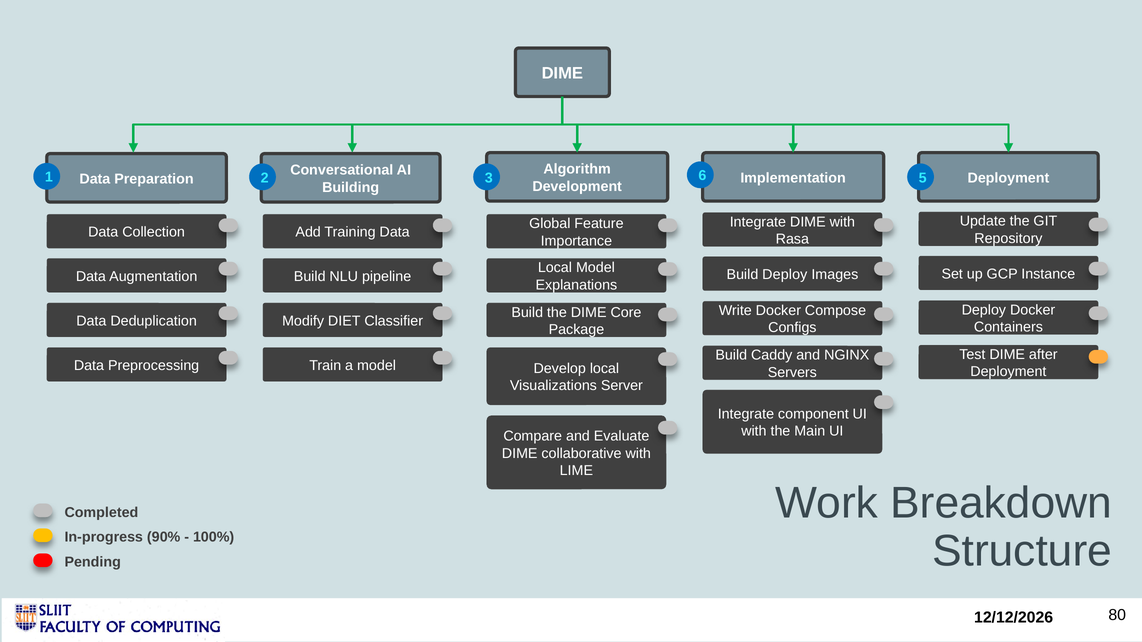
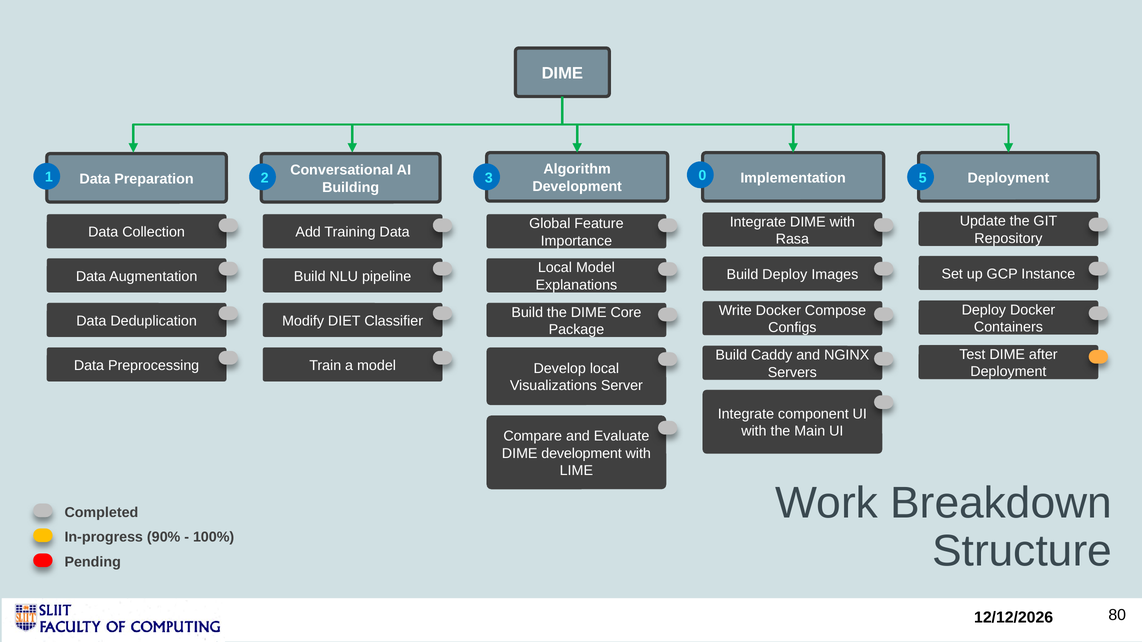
6: 6 -> 0 (702, 176)
DIME collaborative: collaborative -> development (582, 454)
